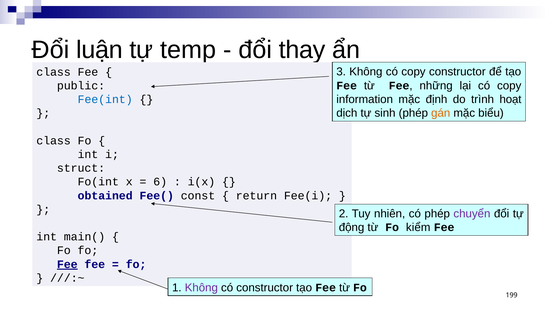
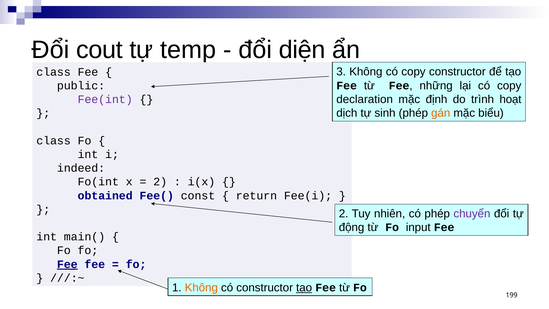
luận: luận -> cout (99, 50)
thay: thay -> diện (302, 50)
information: information -> declaration (365, 99)
Fee(int colour: blue -> purple (105, 99)
struct: struct -> indeed (81, 168)
6: 6 -> 2 (160, 182)
kiểm: kiểm -> input (418, 227)
Không colour: purple -> orange (201, 287)
tạo underline: none -> present (304, 287)
